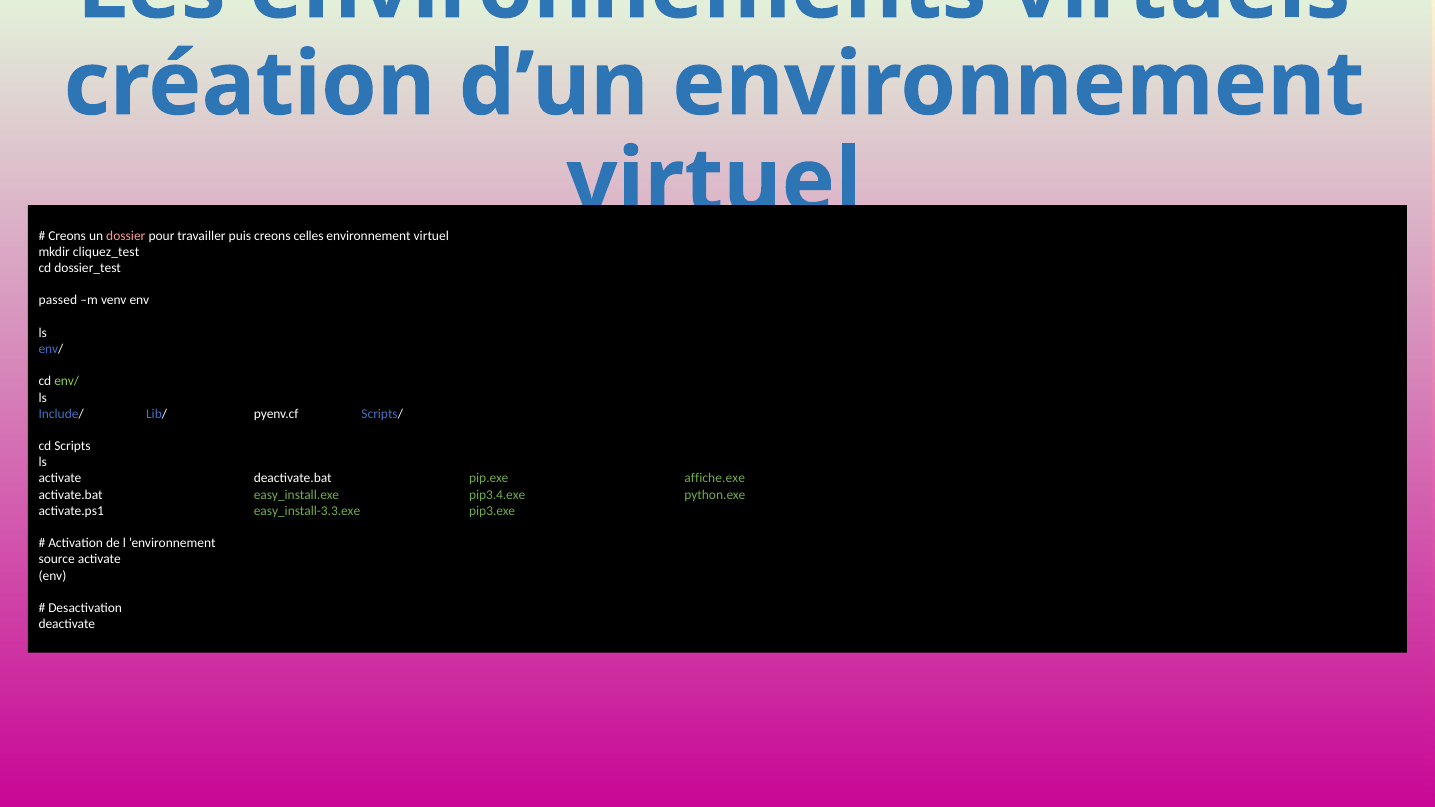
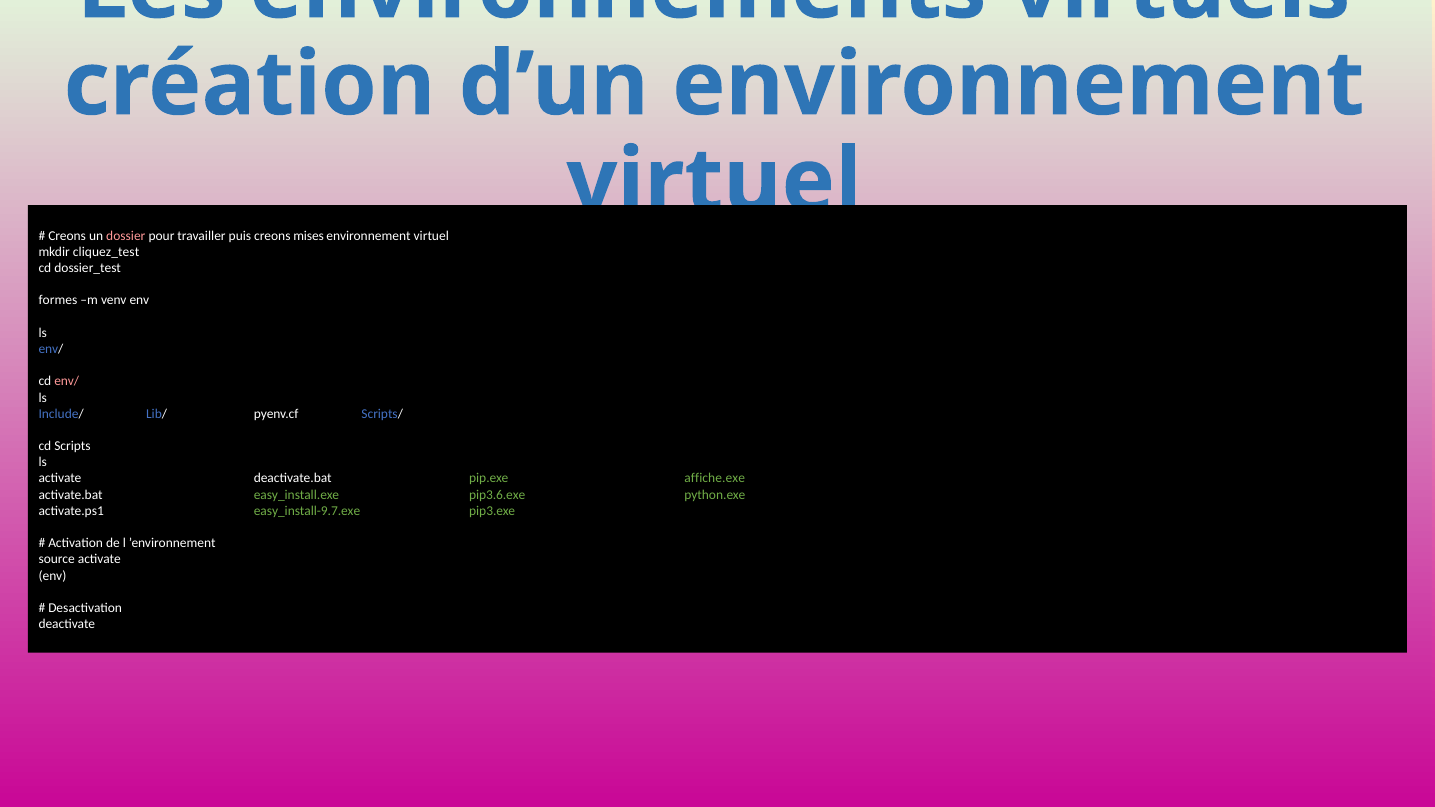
celles: celles -> mises (309, 236)
passed: passed -> formes (58, 301)
env/ colour: light green -> pink (67, 381)
pip3.4.exe: pip3.4.exe -> pip3.6.exe (497, 495)
easy_install-3.3.exe: easy_install-3.3.exe -> easy_install-9.7.exe (307, 511)
